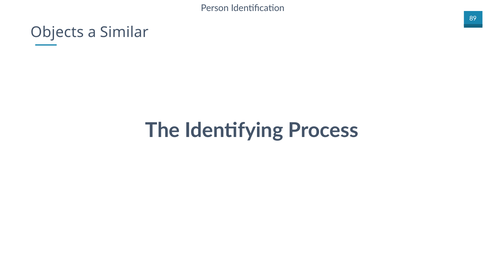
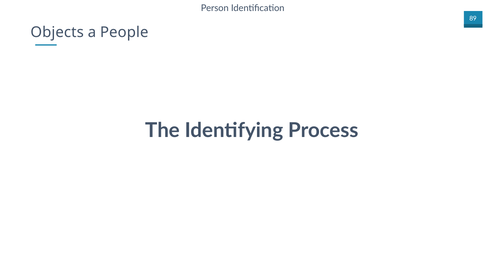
Similar: Similar -> People (124, 32)
